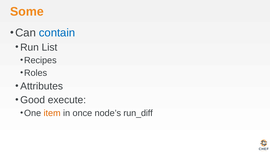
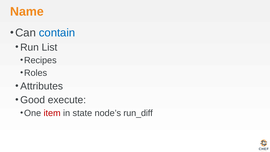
Some: Some -> Name (27, 12)
item colour: orange -> red (52, 113)
once: once -> state (82, 113)
